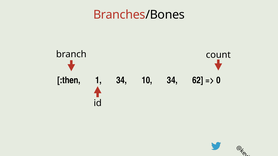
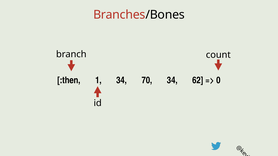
10: 10 -> 70 (147, 80)
